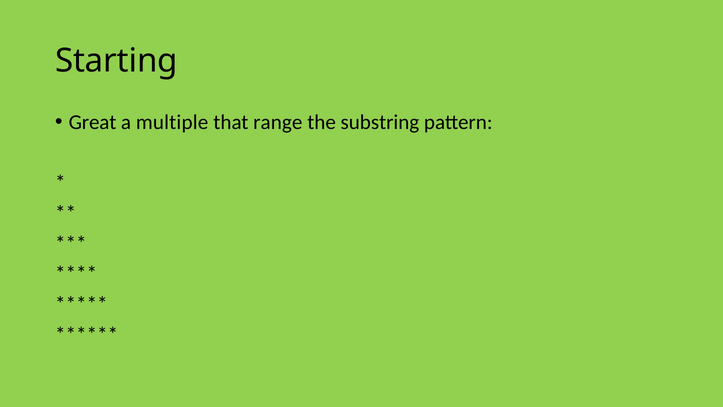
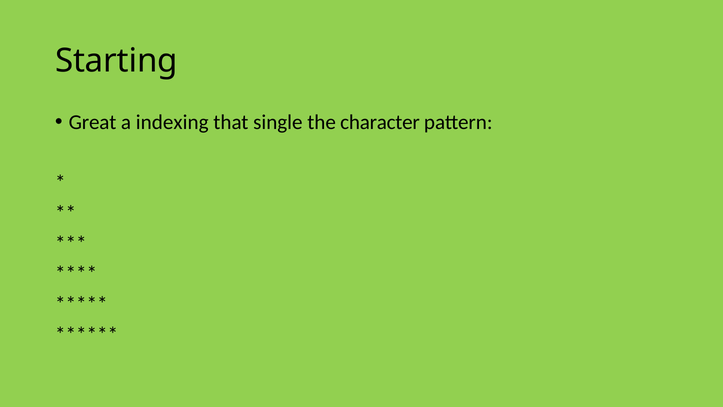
multiple: multiple -> indexing (172, 122)
range: range -> single (278, 122)
substring: substring -> character (380, 122)
